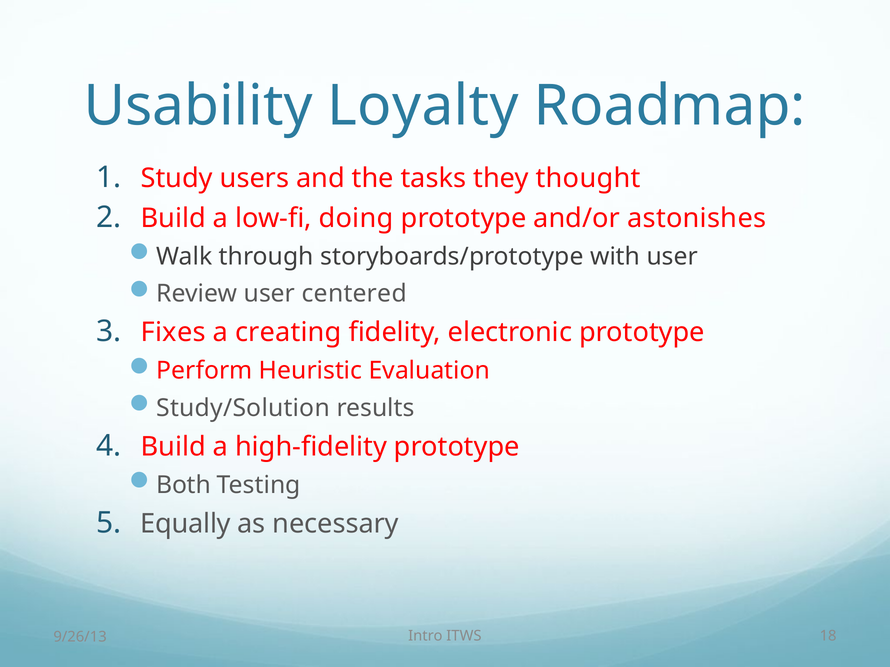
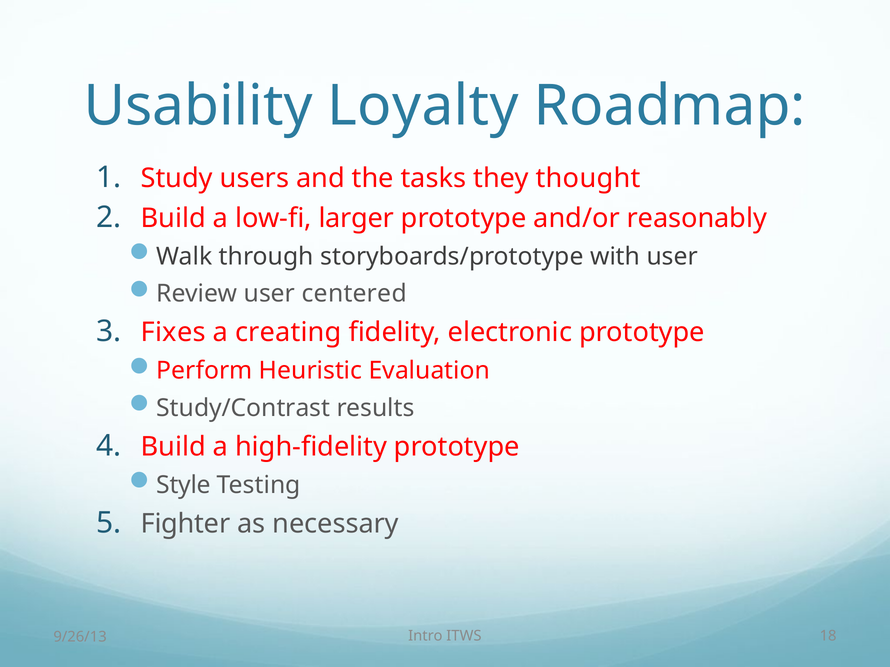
doing: doing -> larger (356, 218)
astonishes: astonishes -> reasonably (697, 218)
Study/Solution: Study/Solution -> Study/Contrast (243, 408)
Both: Both -> Style (184, 485)
Equally: Equally -> Fighter (186, 524)
